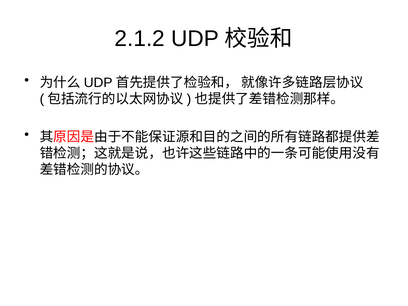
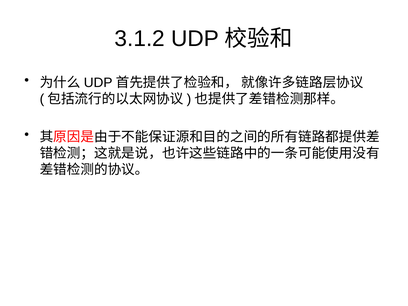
2.1.2: 2.1.2 -> 3.1.2 (140, 39)
